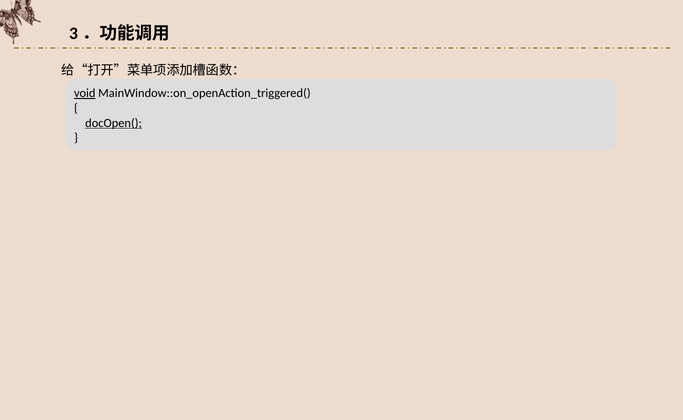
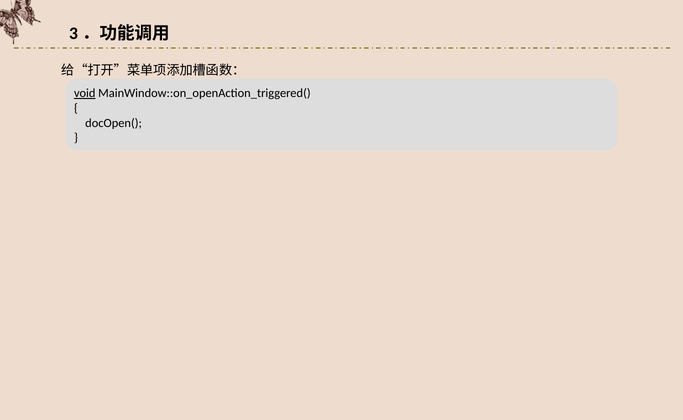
docOpen( underline: present -> none (114, 123)
